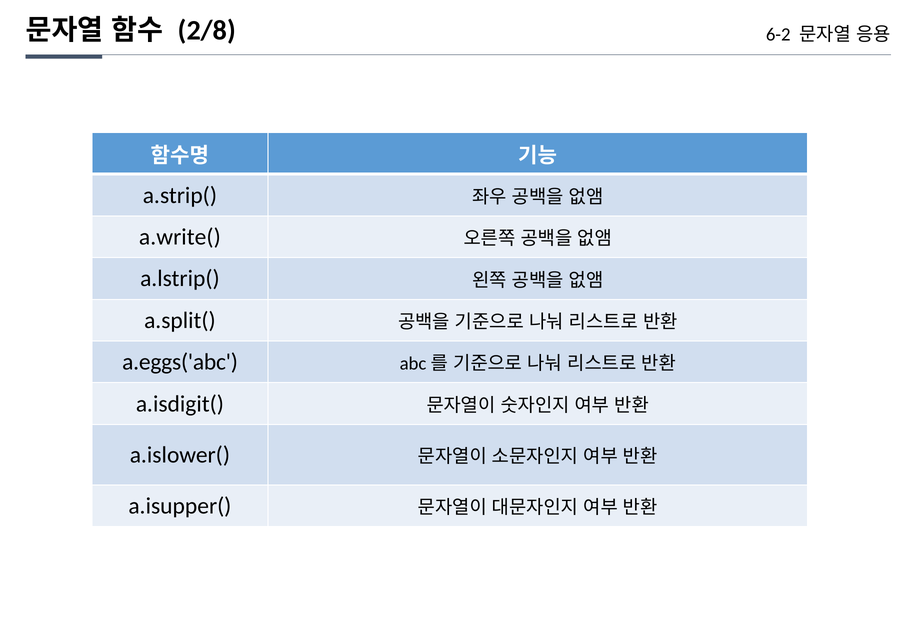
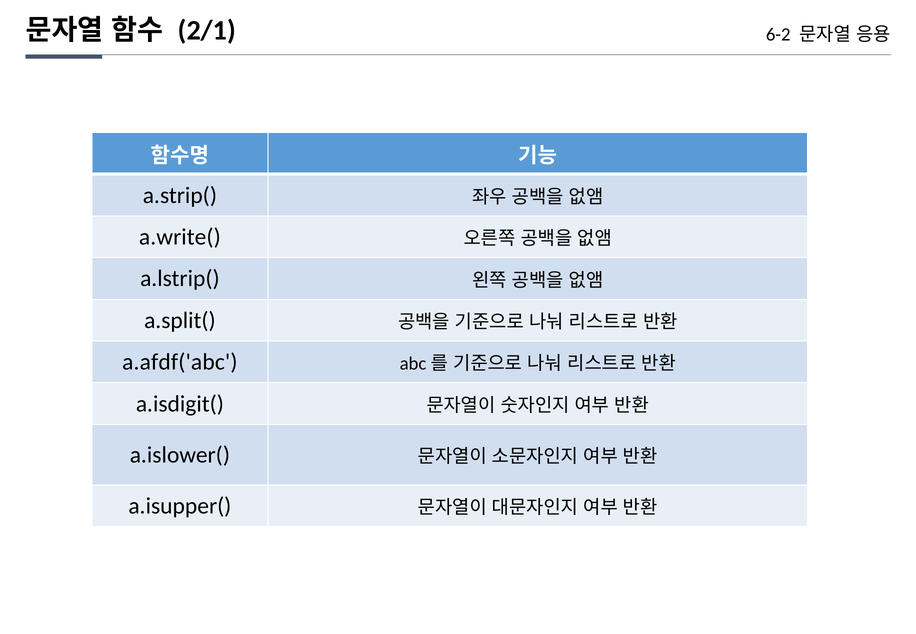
2/8: 2/8 -> 2/1 (207, 30)
a.eggs('abc: a.eggs('abc -> a.afdf('abc (180, 362)
